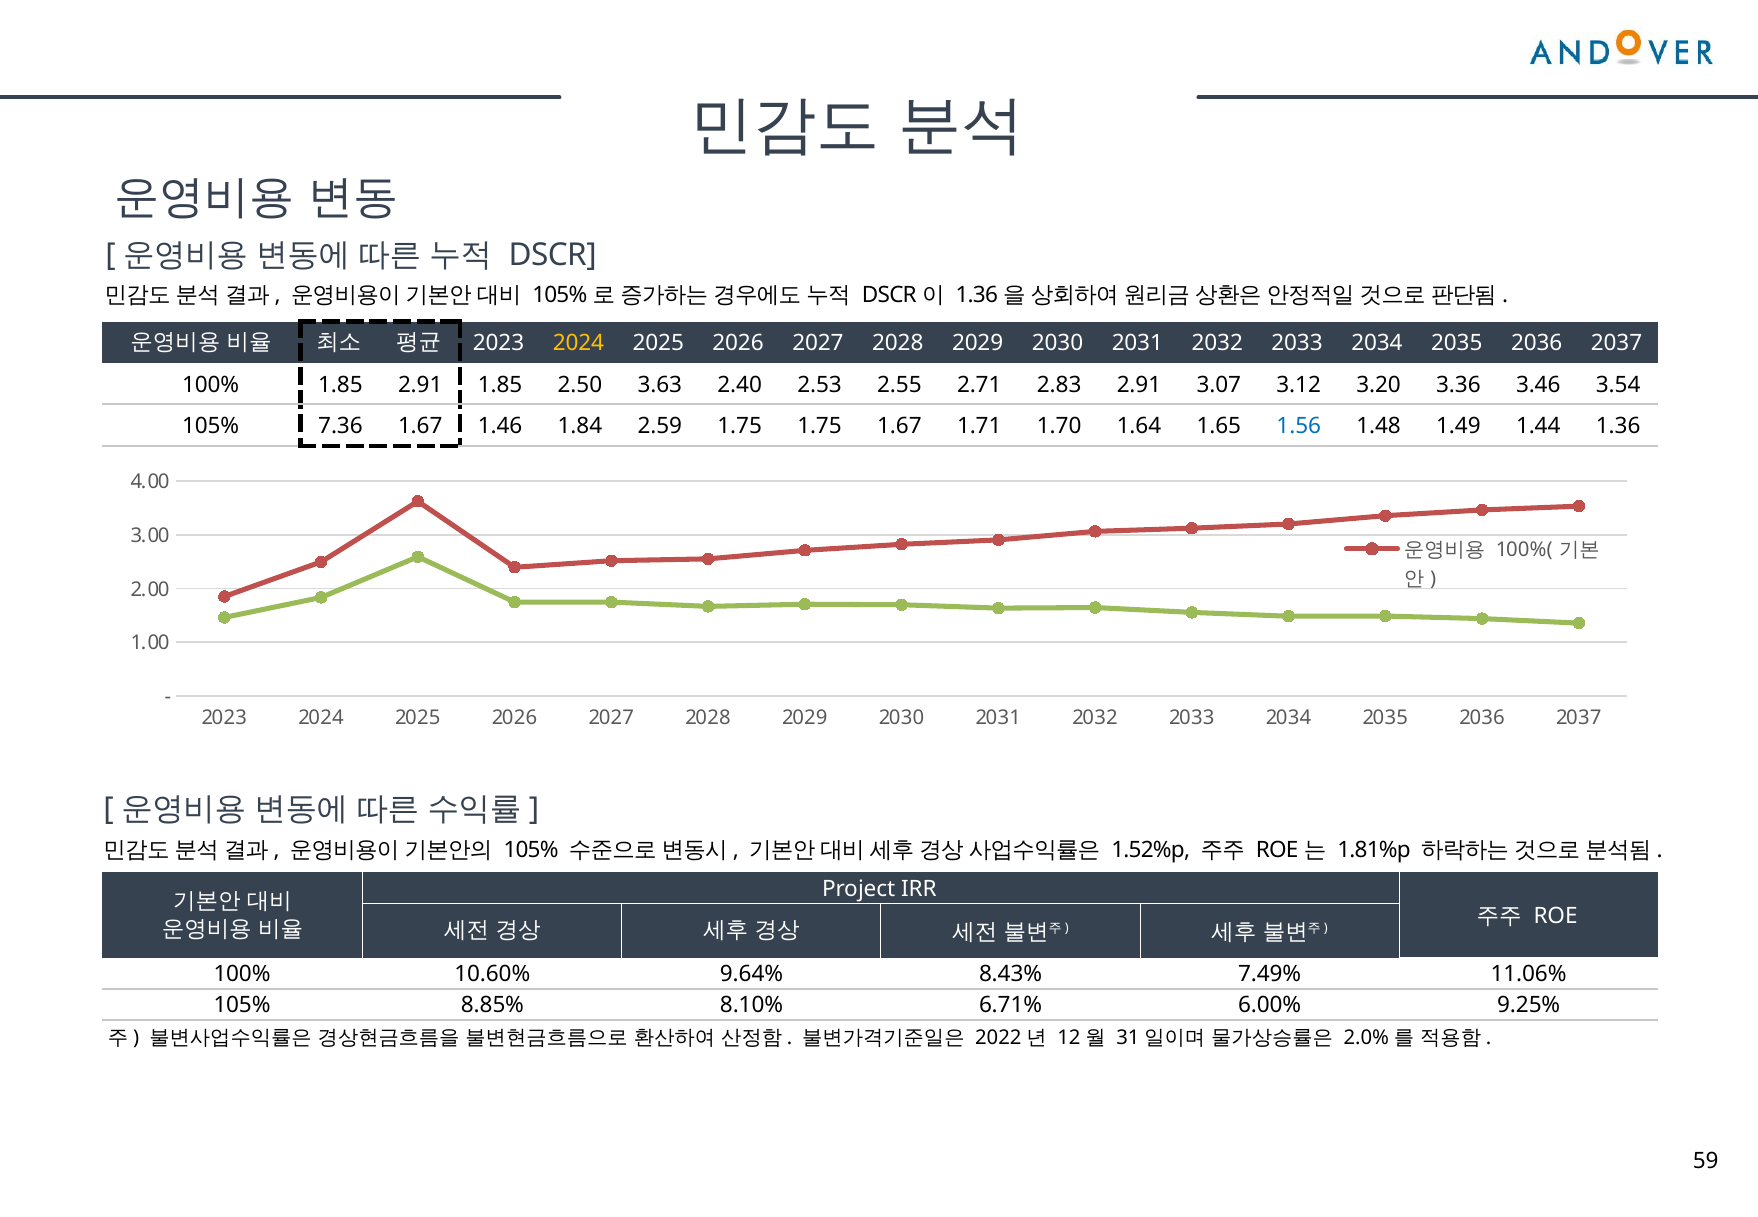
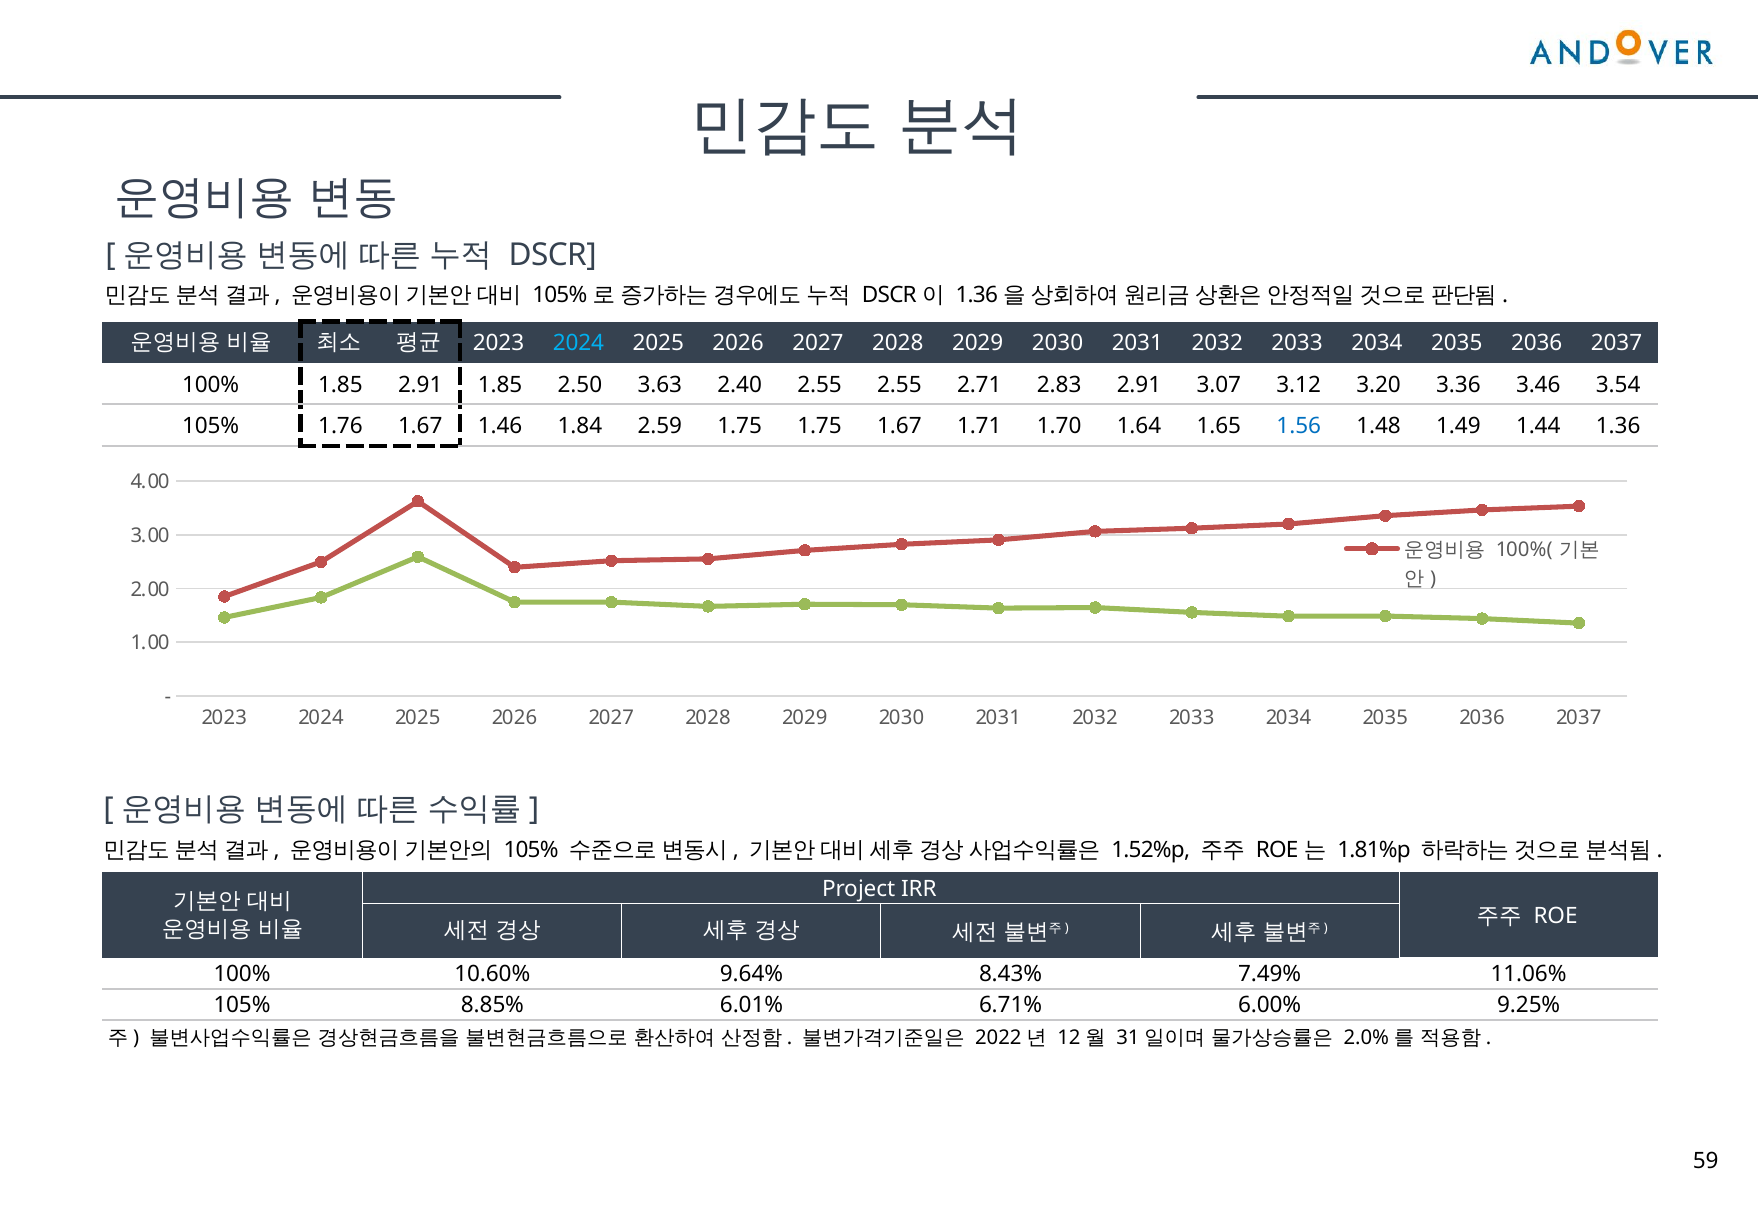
2024 colour: yellow -> light blue (578, 343)
2.40 2.53: 2.53 -> 2.55 (820, 385)
7.36: 7.36 -> 1.76 (340, 426)
8.10%: 8.10% -> 6.01% (752, 1006)
